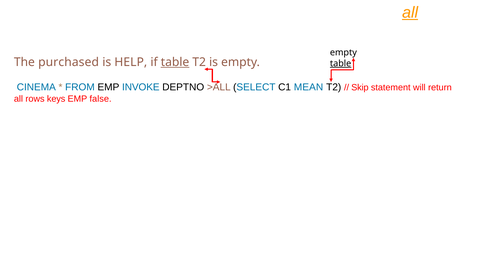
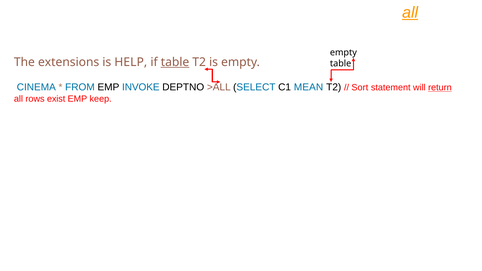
purchased: purchased -> extensions (69, 62)
table underline: present -> none (341, 64)
Skip: Skip -> Sort (360, 88)
return underline: none -> present (440, 88)
keys: keys -> exist (56, 99)
false: false -> keep (101, 99)
